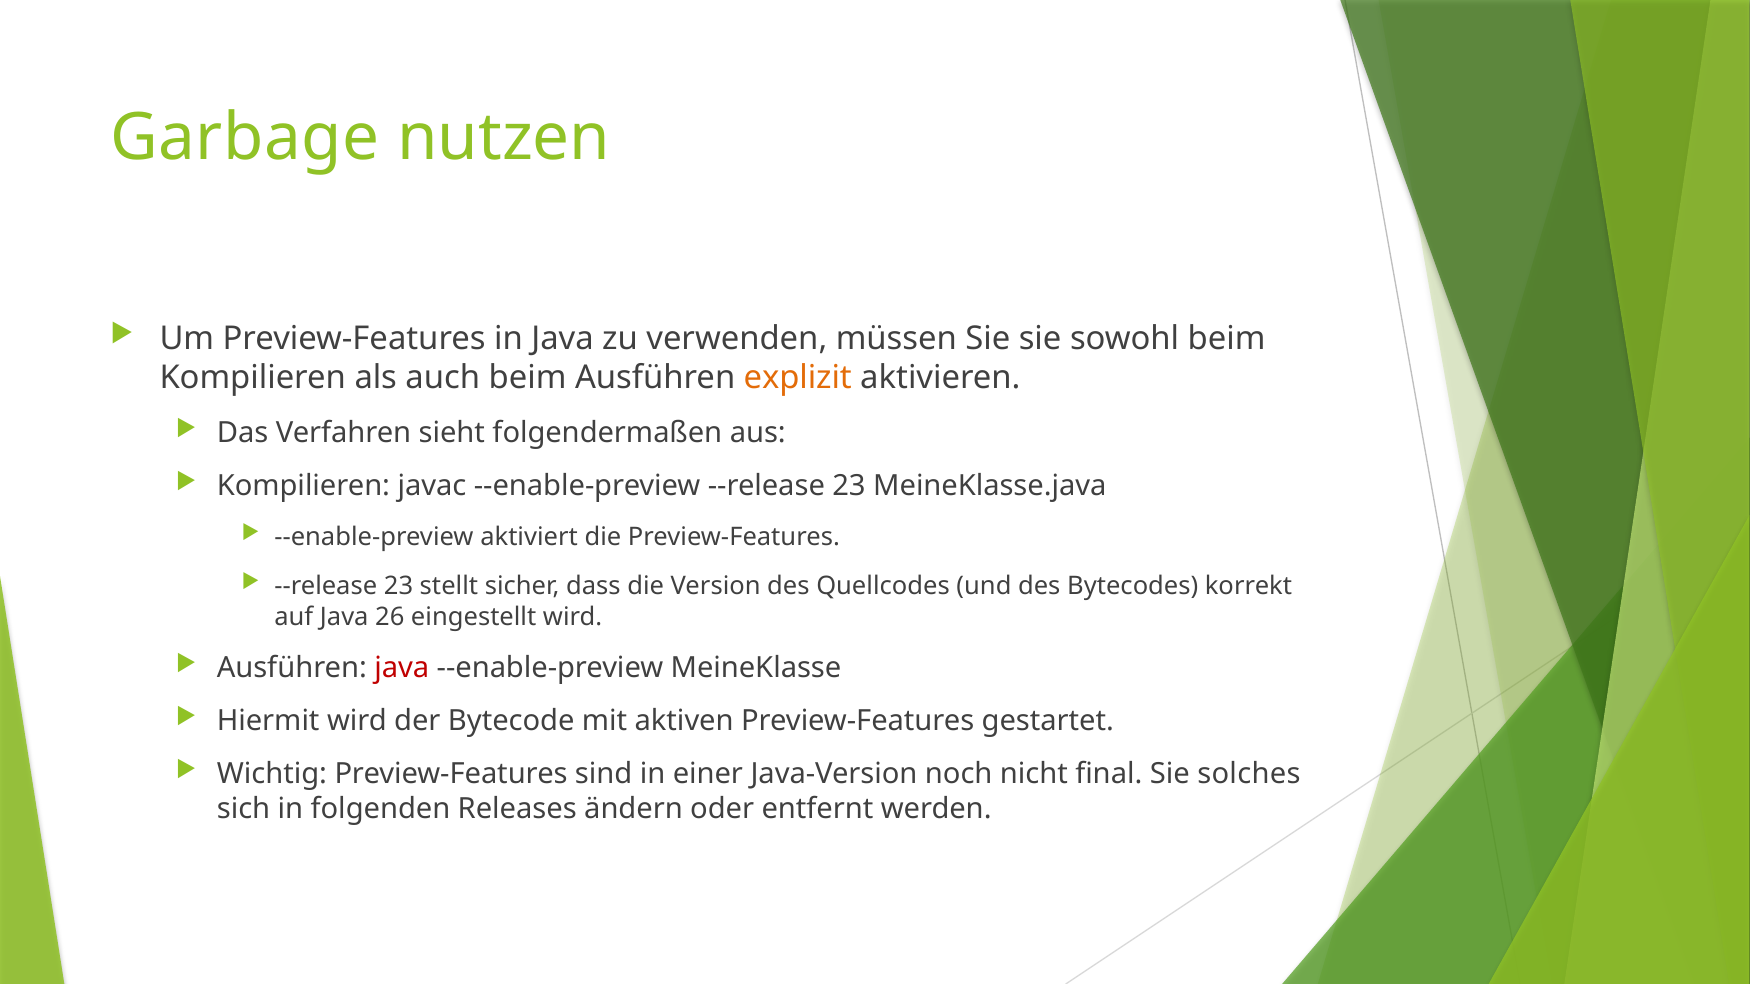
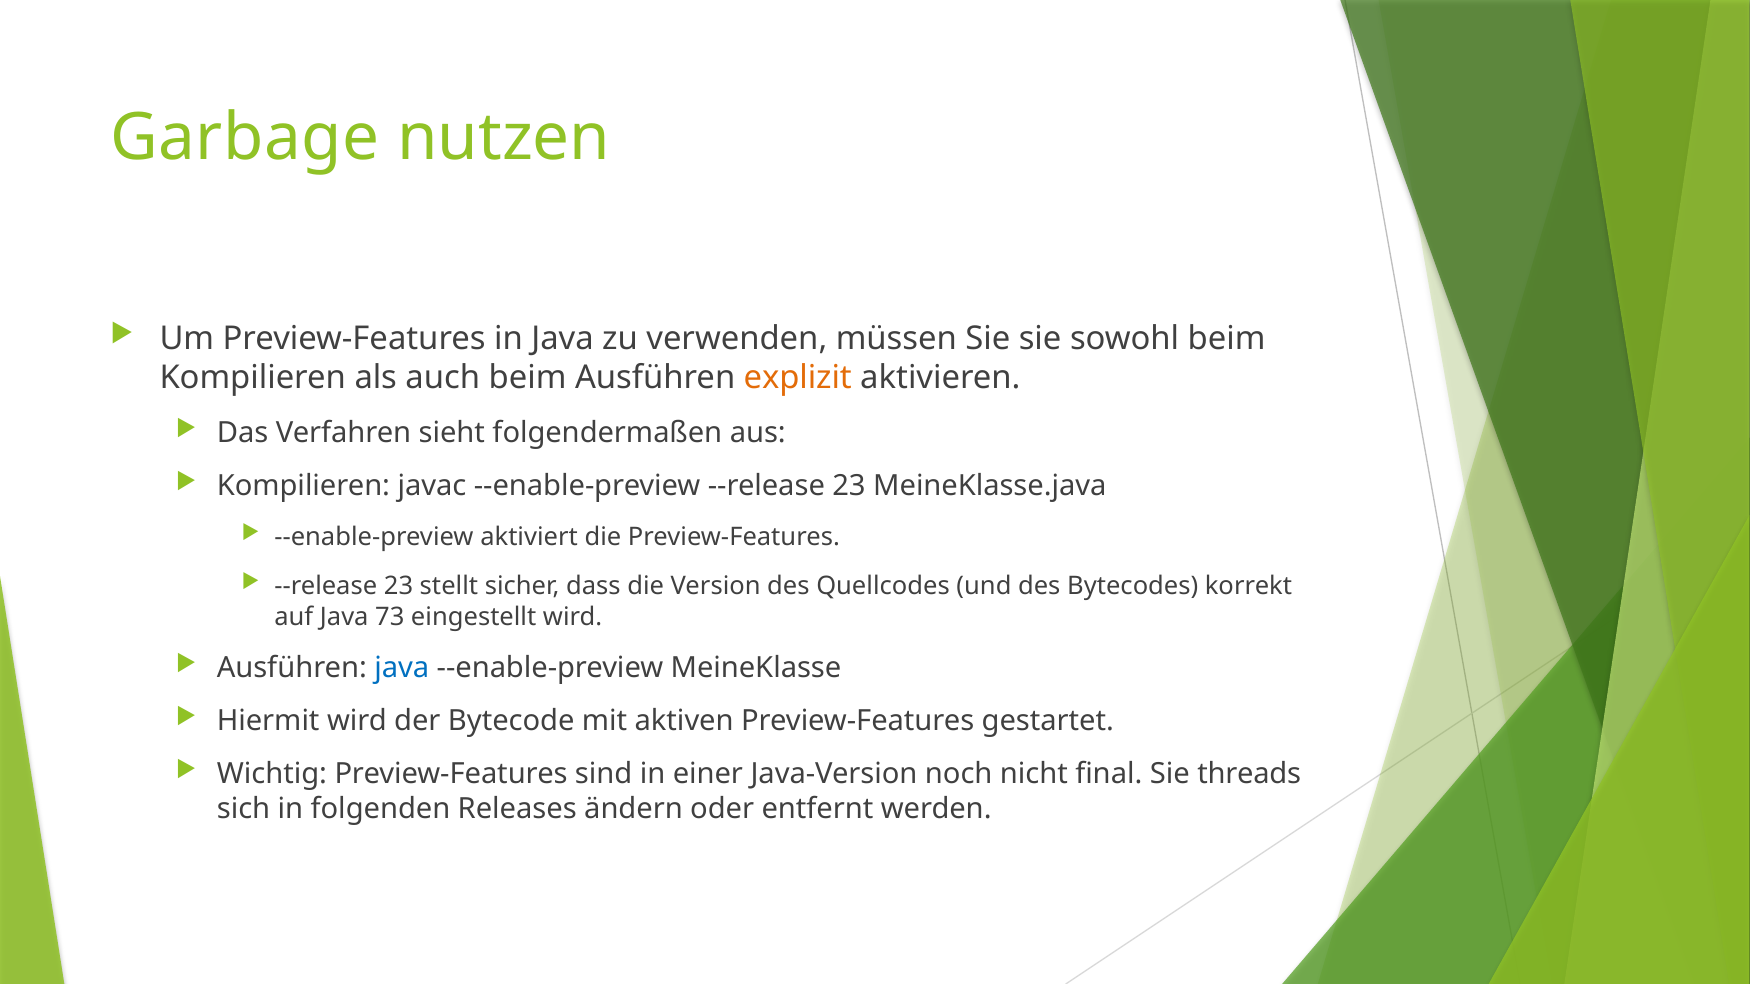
26: 26 -> 73 (390, 617)
java colour: red -> blue (402, 668)
solches: solches -> threads (1249, 774)
